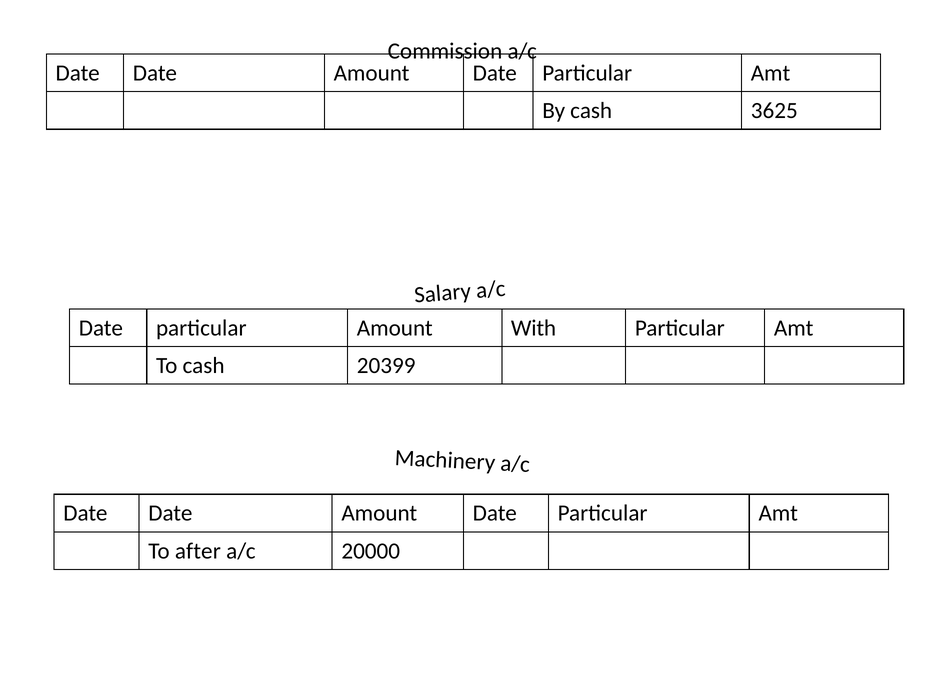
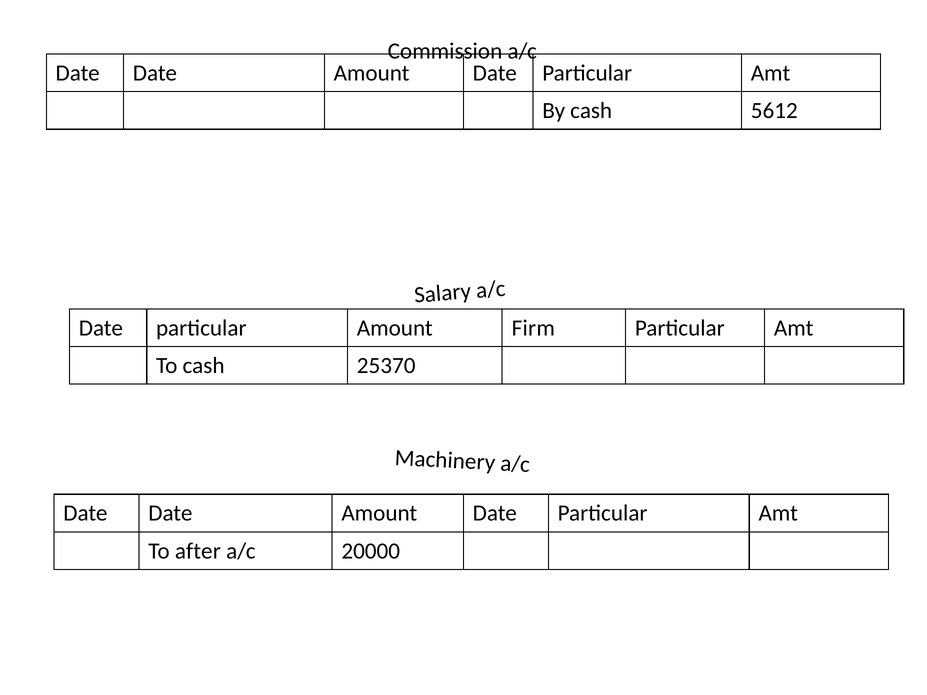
3625: 3625 -> 5612 (774, 111)
With: With -> Firm (533, 328)
20399: 20399 -> 25370 (386, 366)
